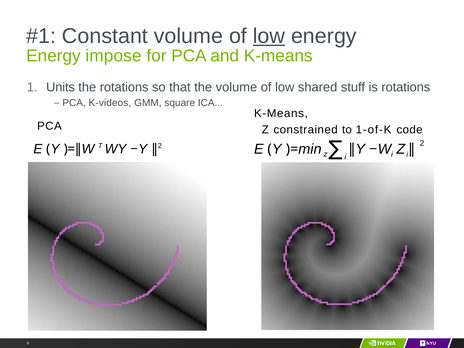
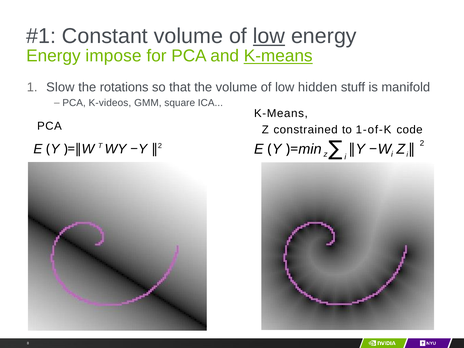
K-means underline: none -> present (278, 56)
Units: Units -> Slow (60, 87)
shared: shared -> hidden (318, 87)
is rotations: rotations -> manifold (406, 87)
